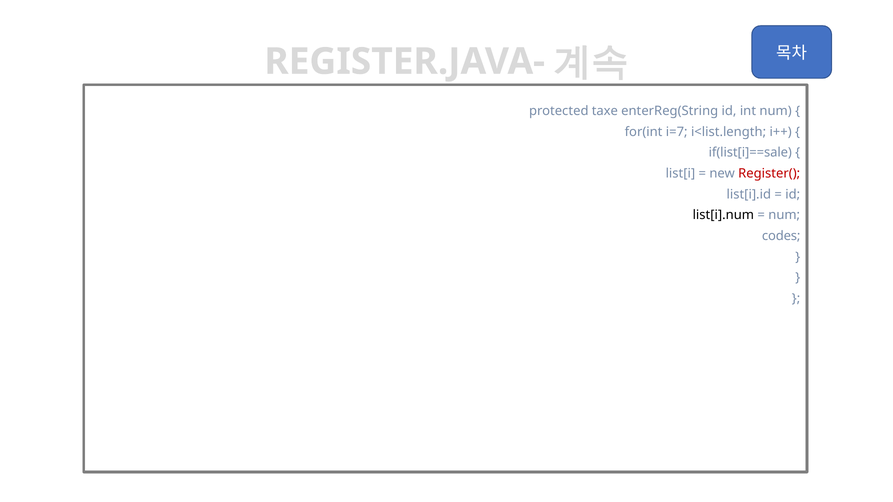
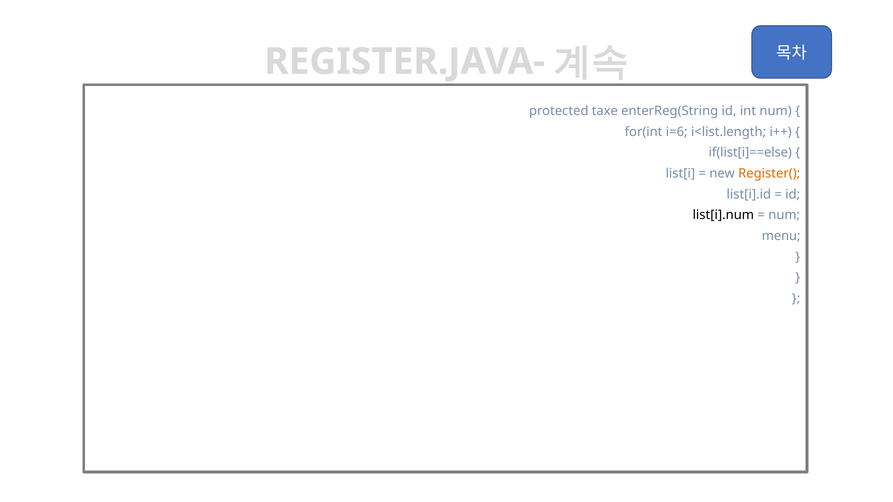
i=7: i=7 -> i=6 (677, 132)
if(list[i]==sale: if(list[i]==sale -> if(list[i]==else (750, 153)
Register( colour: red -> orange (769, 174)
codes: codes -> menu (781, 236)
